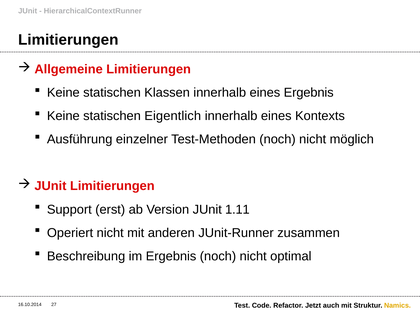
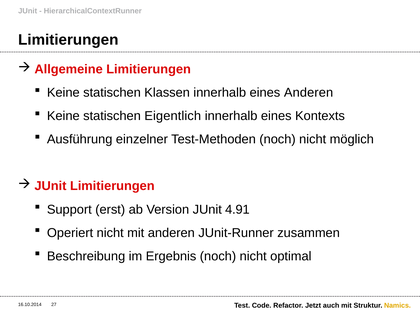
eines Ergebnis: Ergebnis -> Anderen (309, 93)
1.11: 1.11 -> 4.91 (237, 209)
